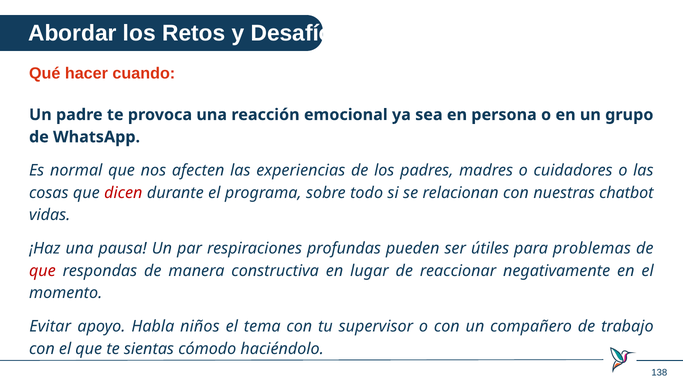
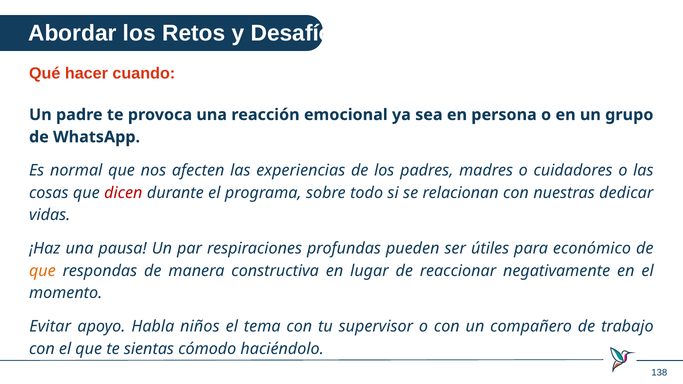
chatbot: chatbot -> dedicar (626, 193)
problemas: problemas -> económico (592, 249)
que colour: red -> orange (42, 271)
